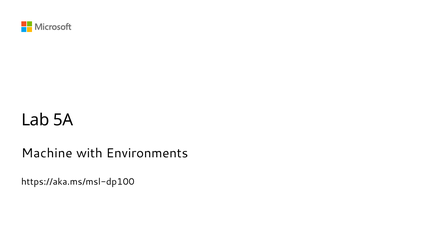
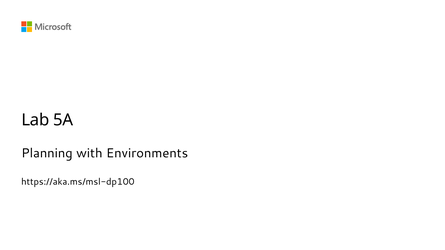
Machine: Machine -> Planning (47, 153)
